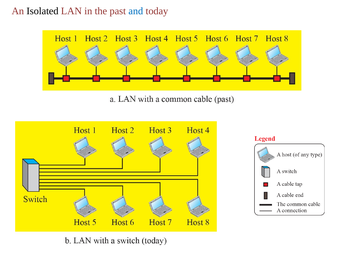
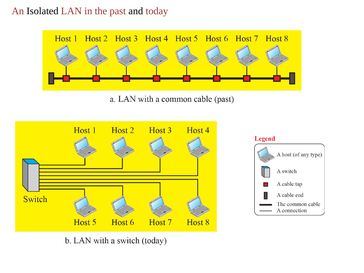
and colour: blue -> black (136, 11)
